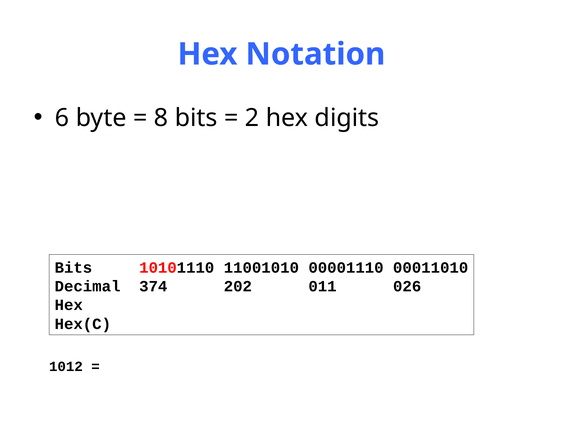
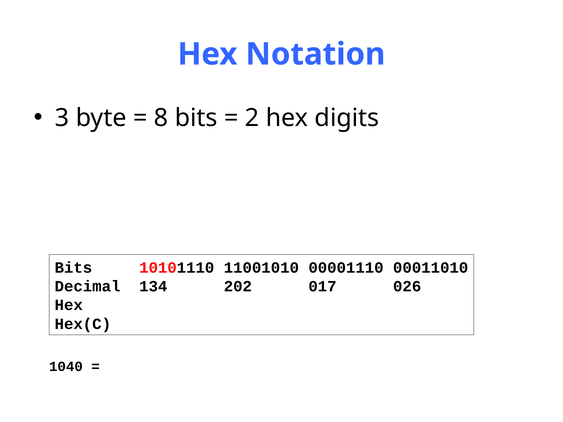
6: 6 -> 3 (62, 118)
374: 374 -> 134 (153, 287)
011: 011 -> 017 (323, 287)
1012: 1012 -> 1040 (66, 367)
